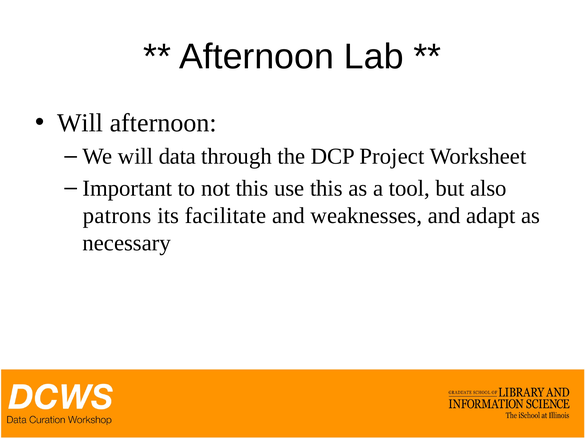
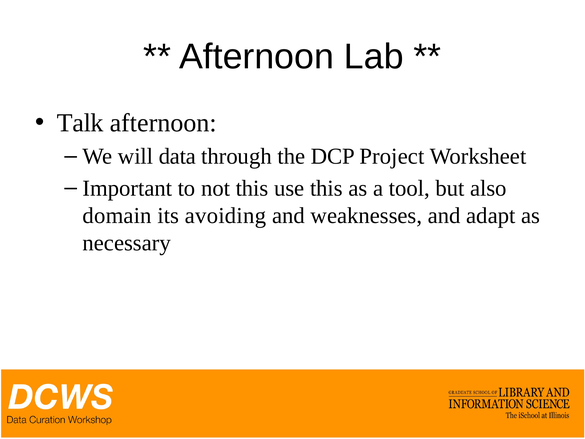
Will: Will -> Talk (80, 123)
patrons: patrons -> domain (117, 216)
facilitate: facilitate -> avoiding (225, 216)
